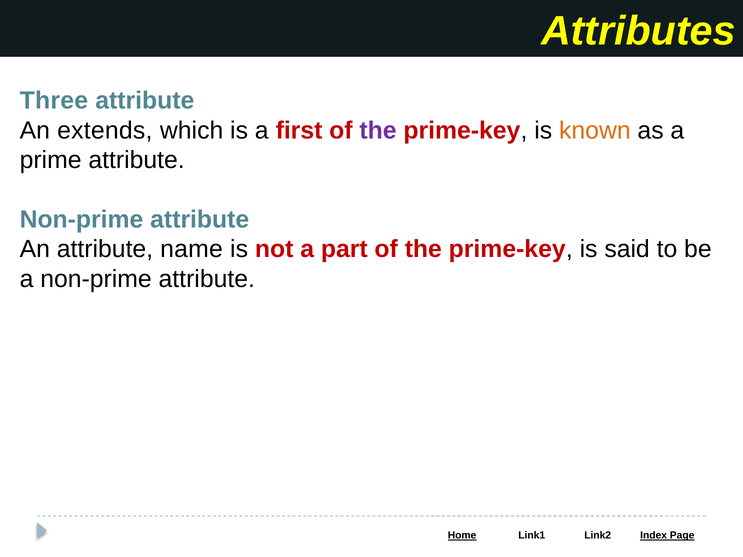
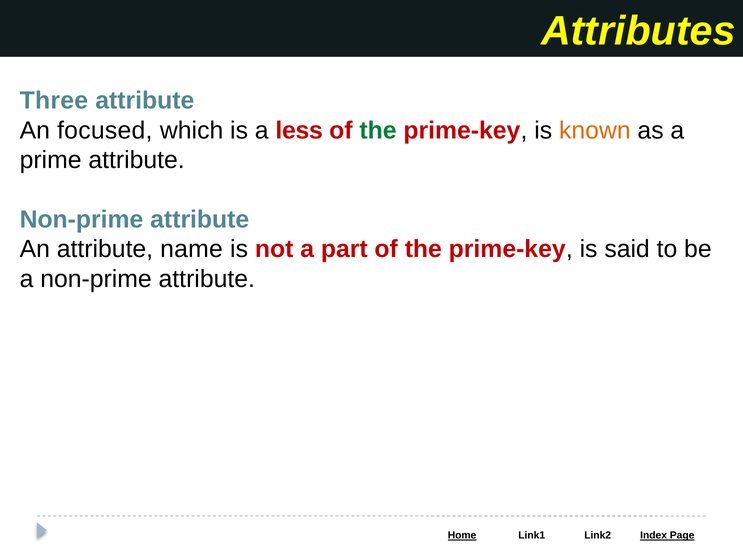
extends: extends -> focused (105, 130)
first: first -> less (299, 130)
the colour: purple -> green (378, 130)
